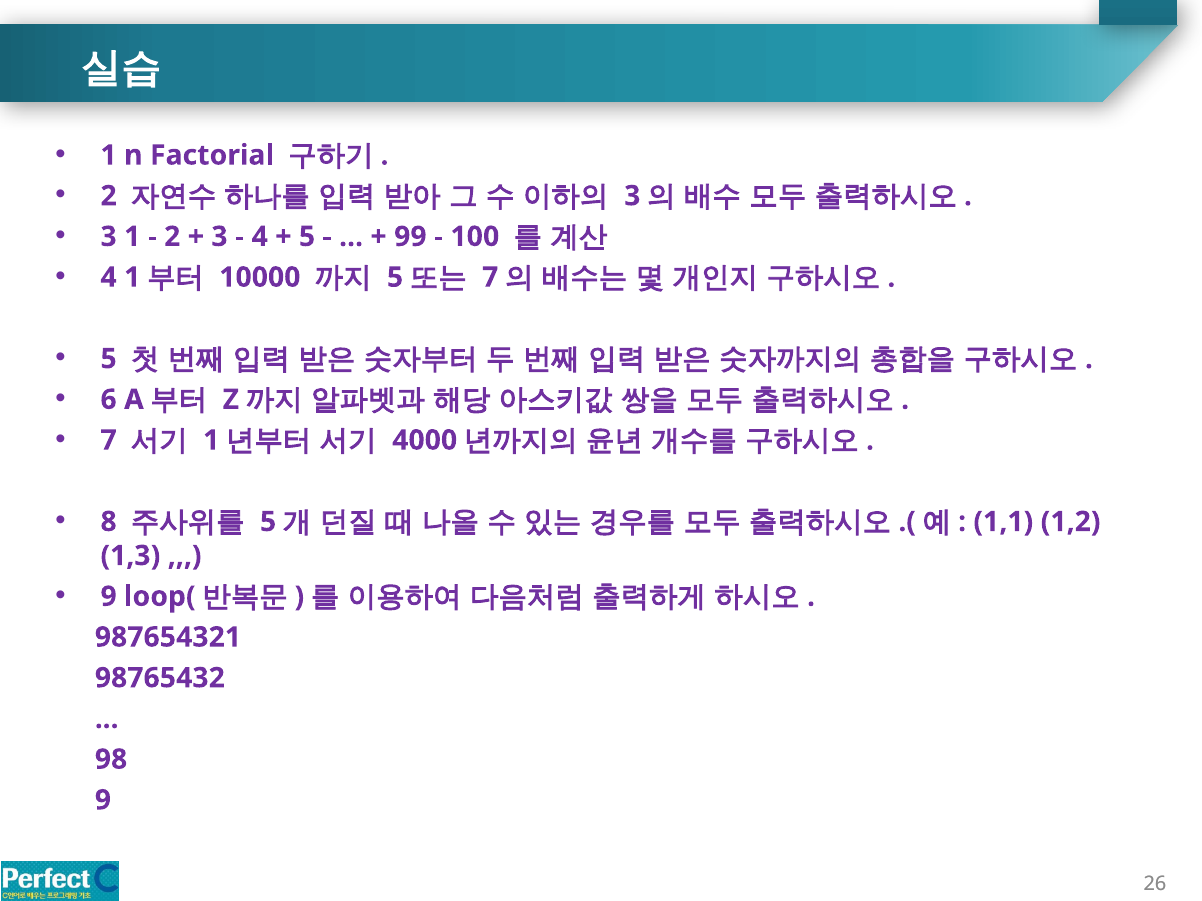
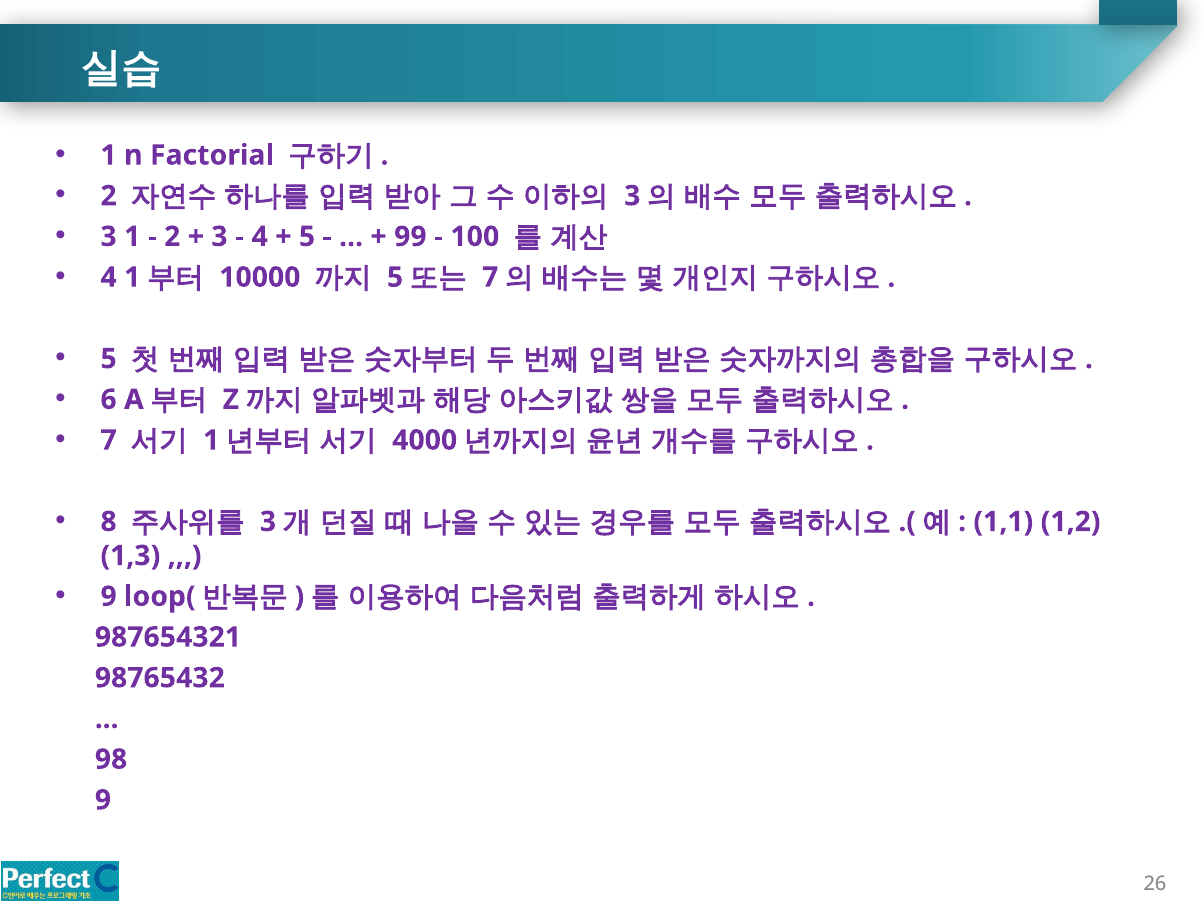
5: 5 -> 3 (268, 522)
